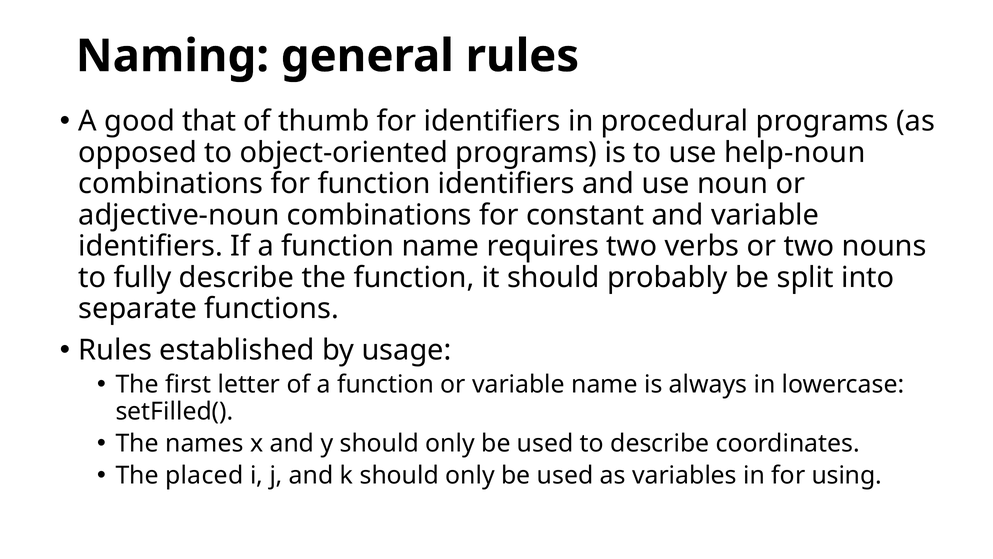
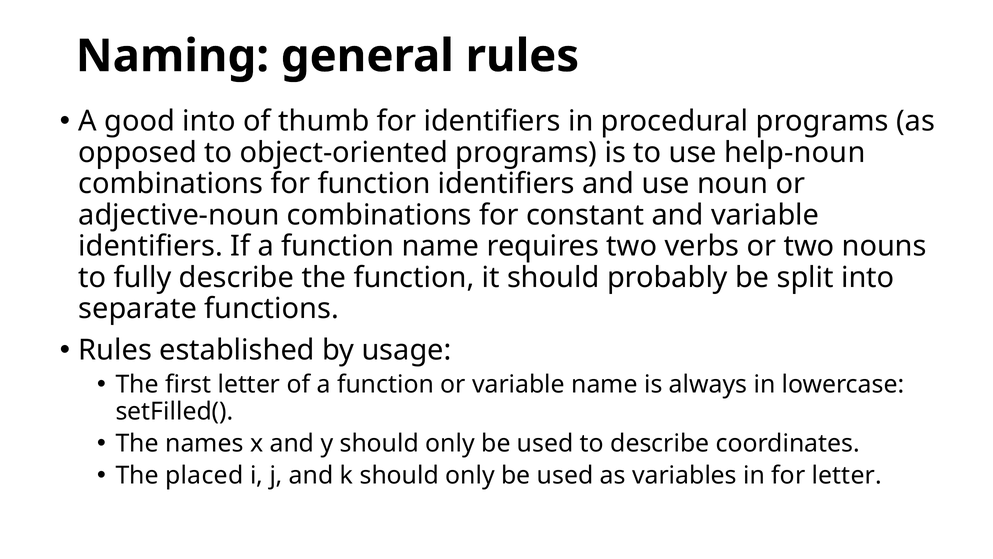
good that: that -> into (209, 121)
for using: using -> letter (847, 475)
